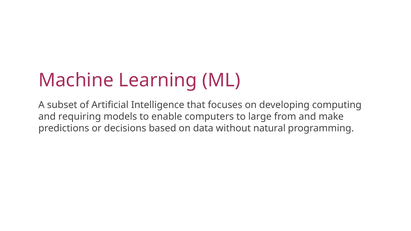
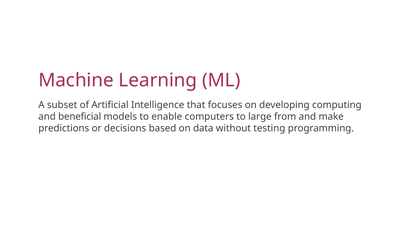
requiring: requiring -> beneficial (80, 117)
natural: natural -> testing (269, 128)
